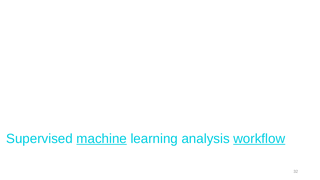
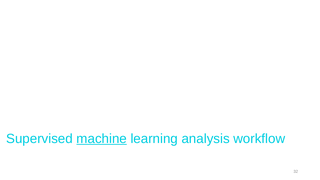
workflow underline: present -> none (259, 139)
